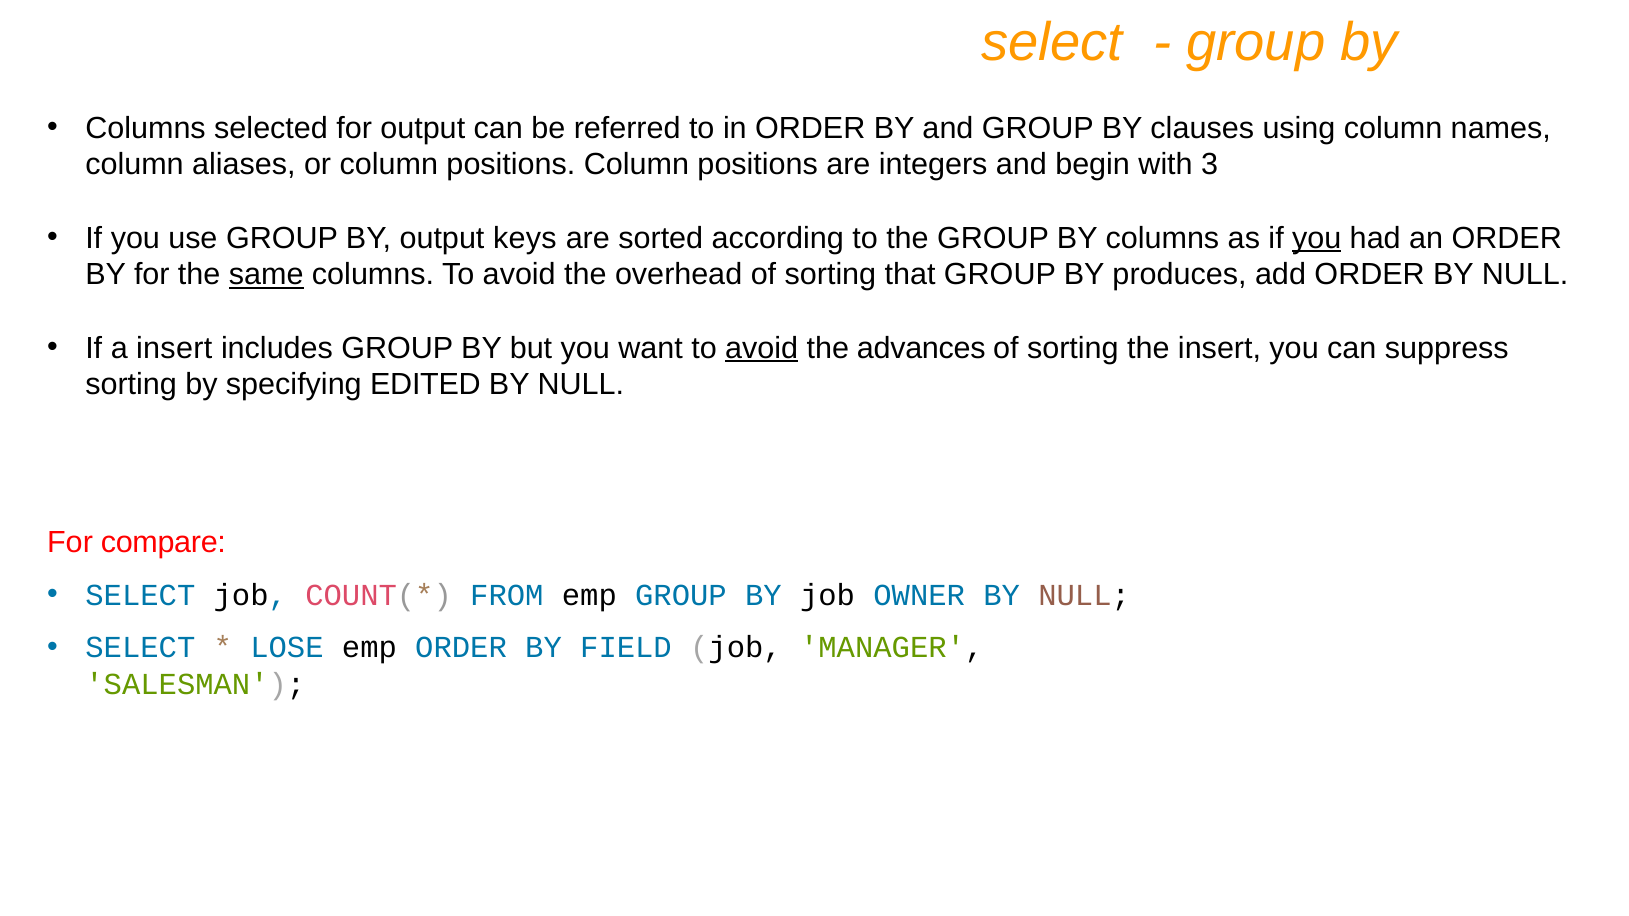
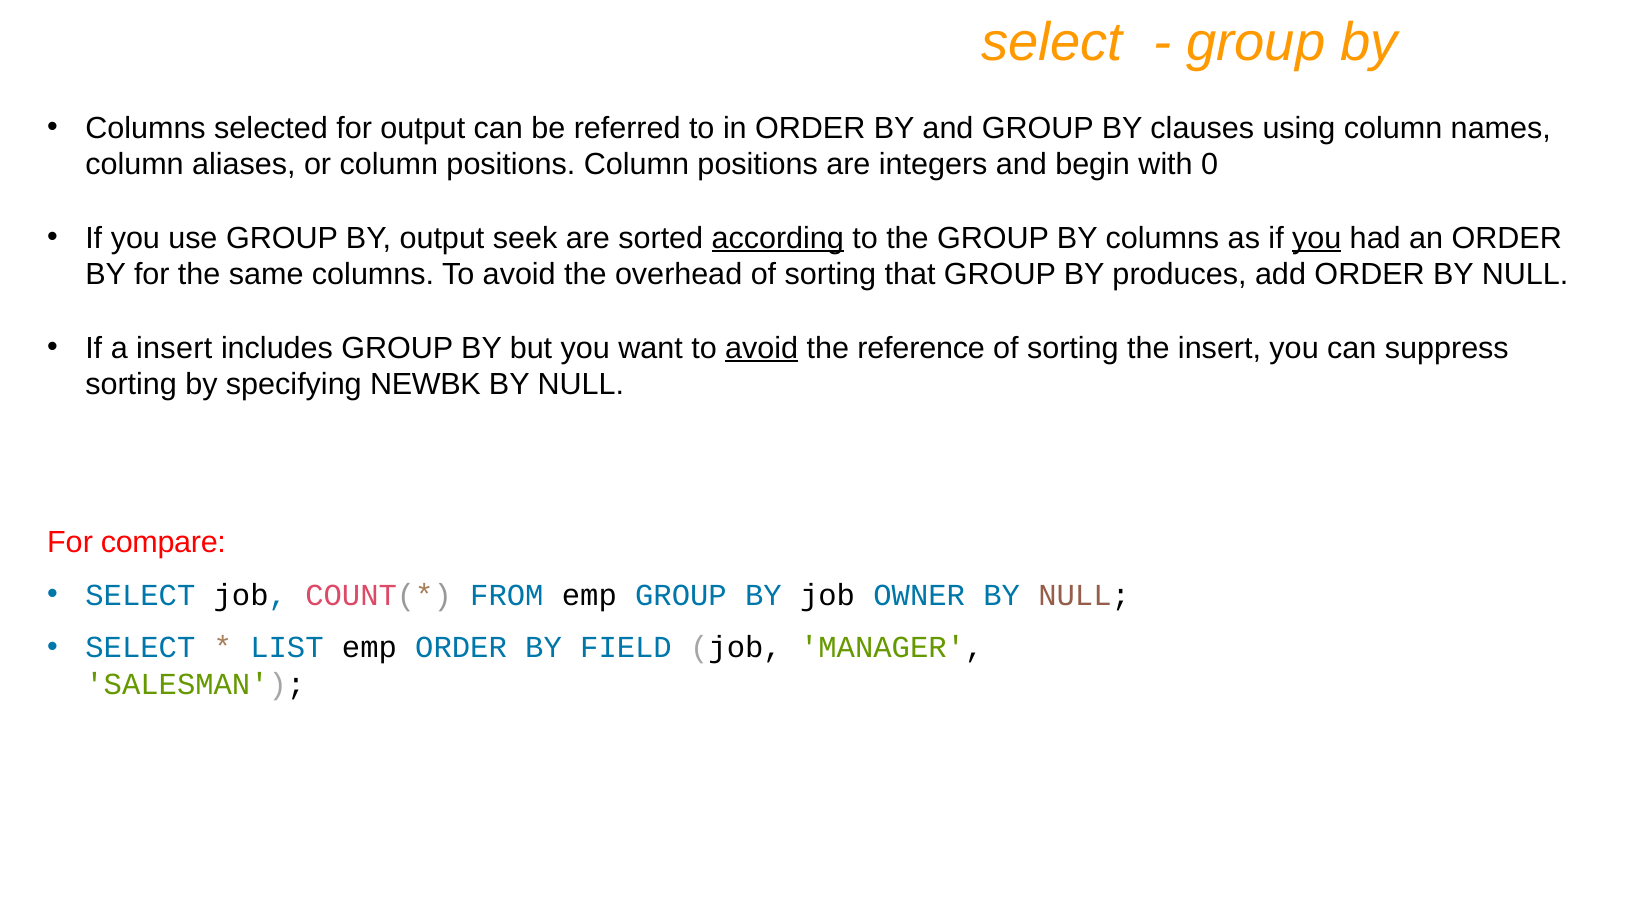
3: 3 -> 0 (1210, 165)
keys: keys -> seek (525, 238)
according underline: none -> present (778, 238)
same underline: present -> none (266, 275)
advances: advances -> reference (921, 348)
EDITED: EDITED -> NEWBK (425, 385)
LOSE: LOSE -> LIST (287, 648)
